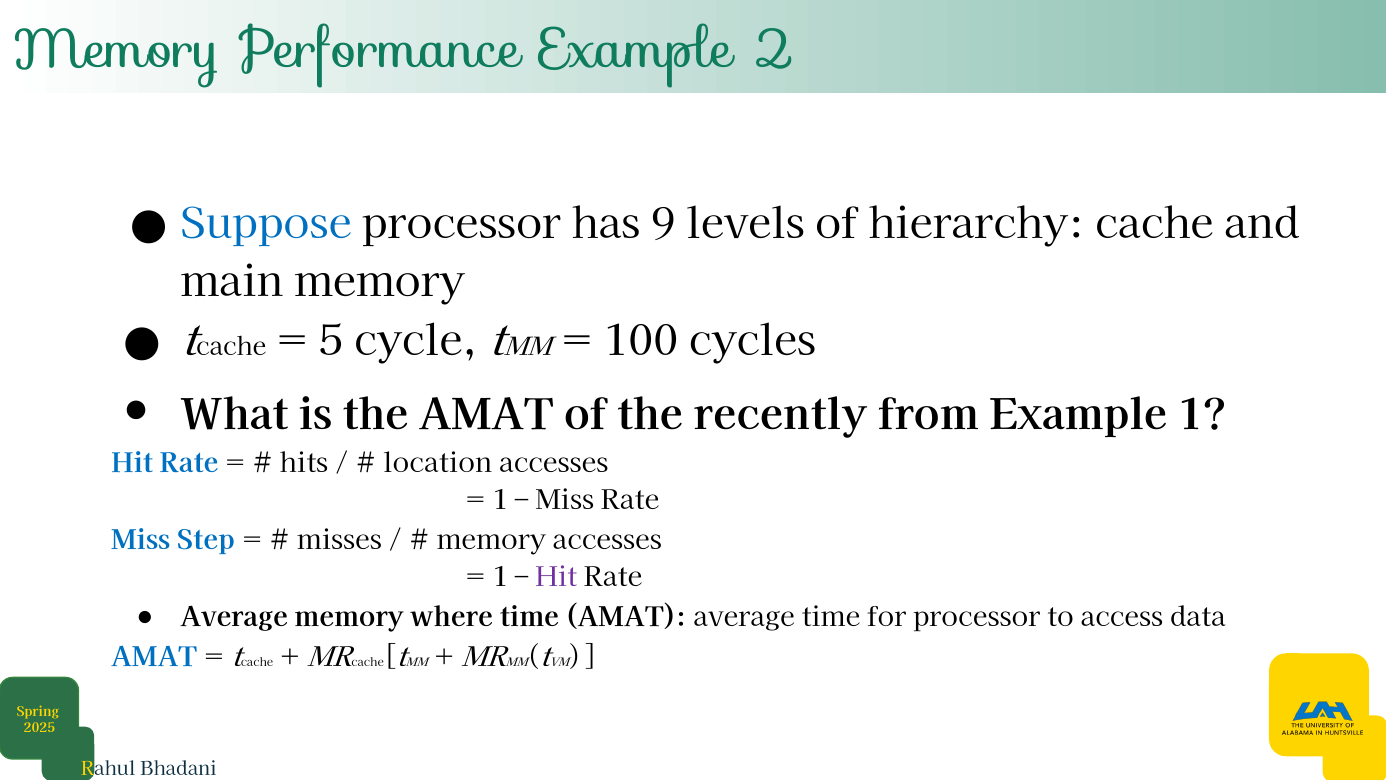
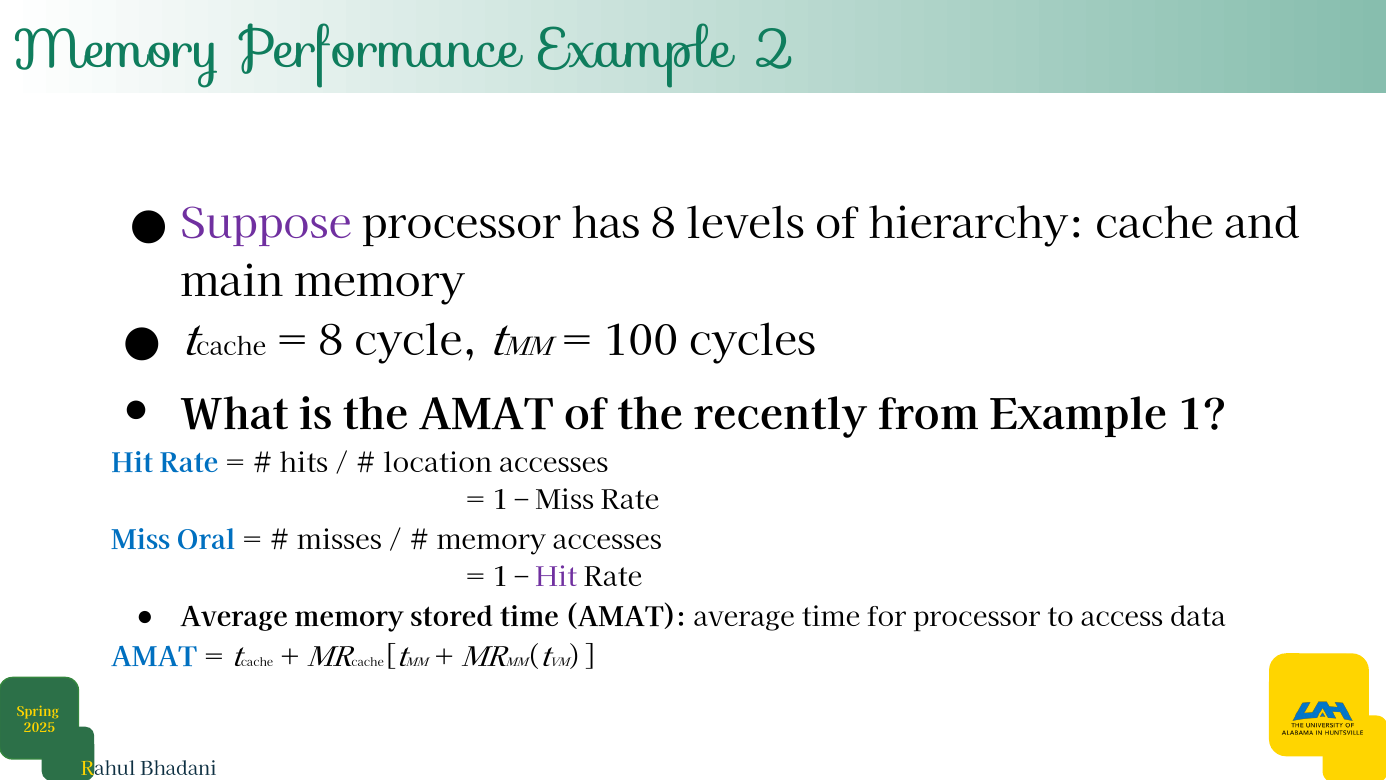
Suppose colour: blue -> purple (266, 224)
has 9: 9 -> 8 (663, 224)
5: 5 -> 8 (331, 341)
Step: Step -> Oral (206, 541)
where: where -> stored (452, 617)
